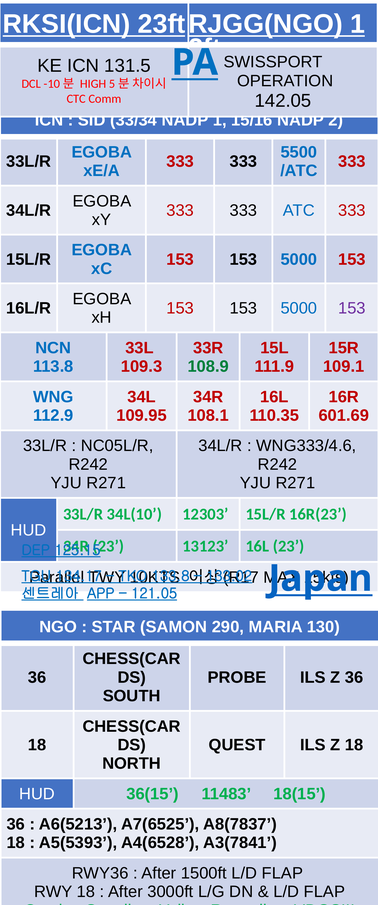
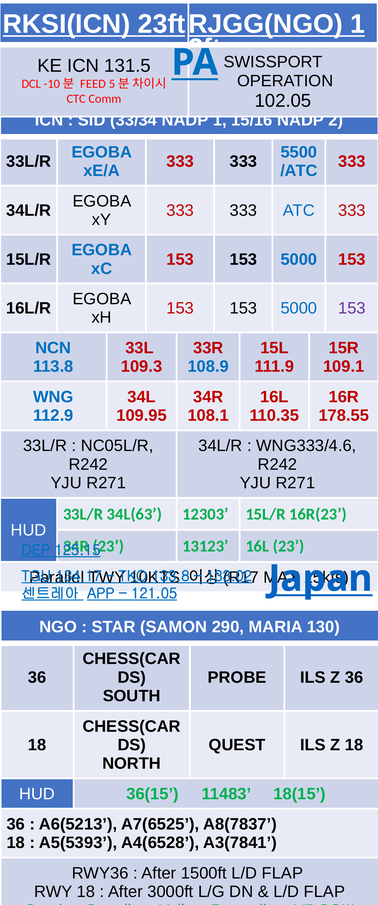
HIGH: HIGH -> FEED (93, 84)
142.05: 142.05 -> 102.05 (283, 101)
108.9 colour: green -> blue (208, 366)
601.69: 601.69 -> 178.55 (344, 415)
34L(10: 34L(10 -> 34L(63 (134, 514)
